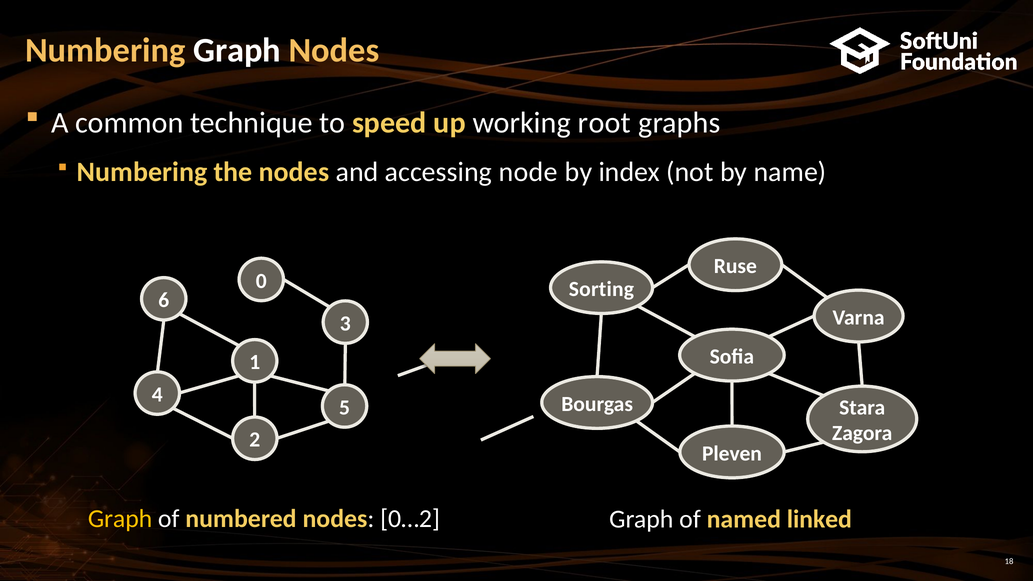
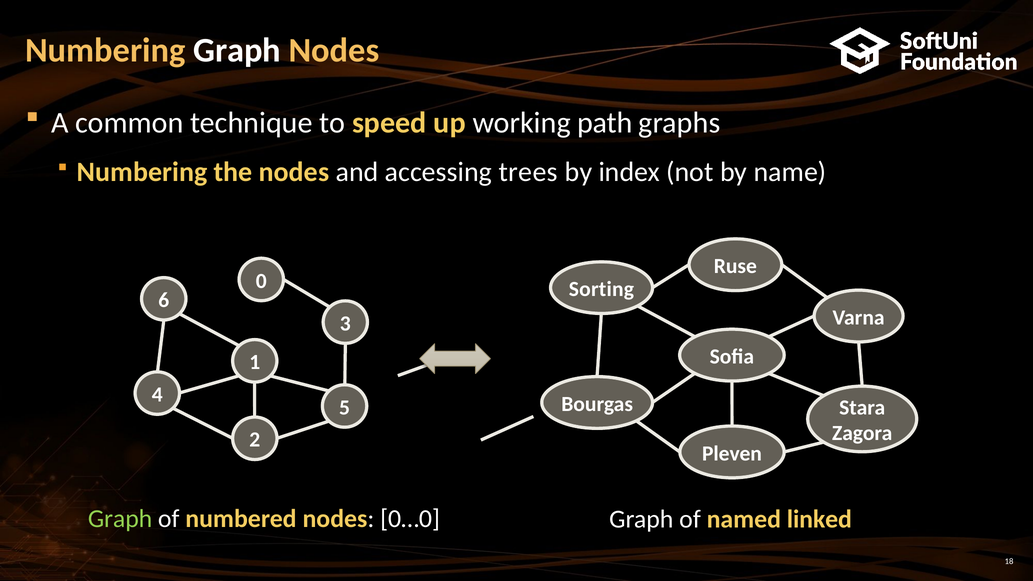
root: root -> path (605, 123)
node: node -> trees (528, 172)
Graph colour: yellow -> light green (120, 519)
0…2: 0…2 -> 0…0 (410, 519)
